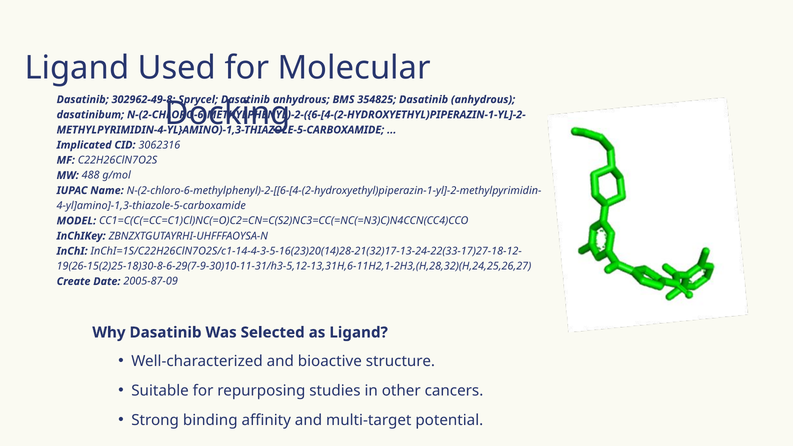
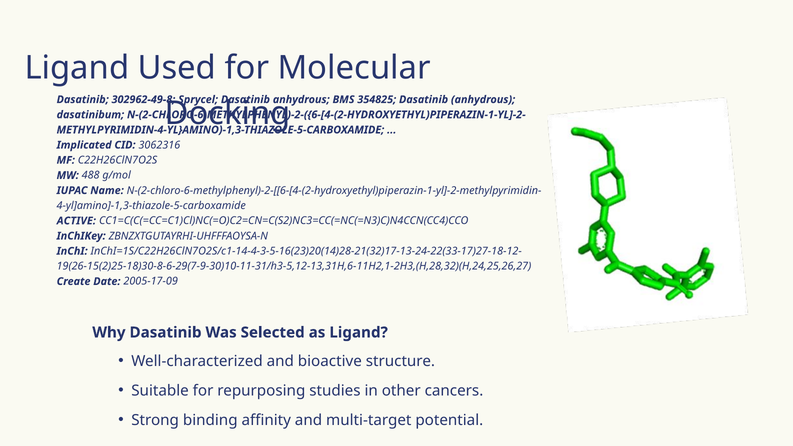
MODEL: MODEL -> ACTIVE (76, 221)
2005-87-09: 2005-87-09 -> 2005-17-09 (151, 281)
